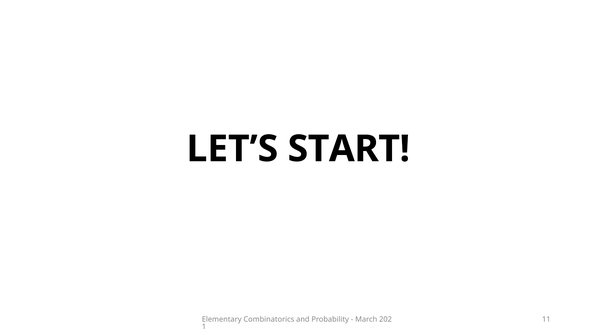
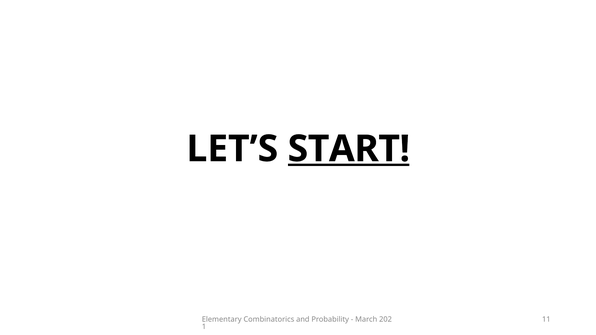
START underline: none -> present (349, 149)
